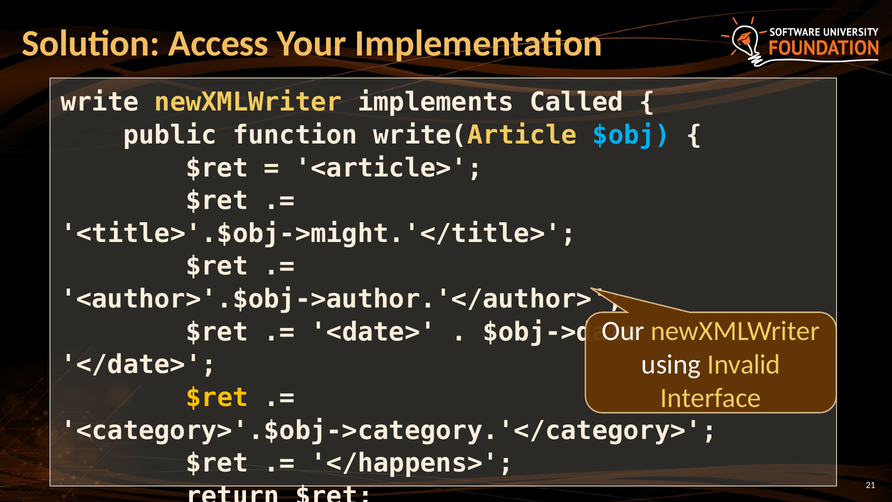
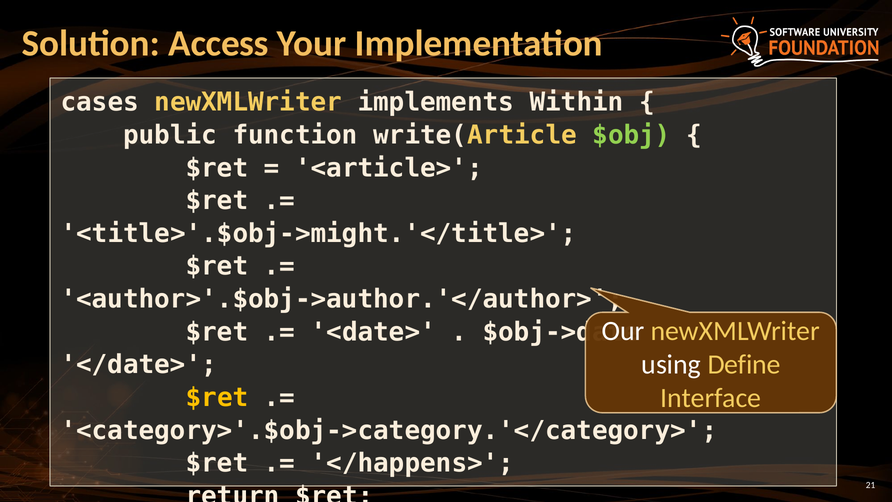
write: write -> cases (100, 102)
Called: Called -> Within (577, 102)
$obj colour: light blue -> light green (632, 135)
Invalid: Invalid -> Define (744, 364)
